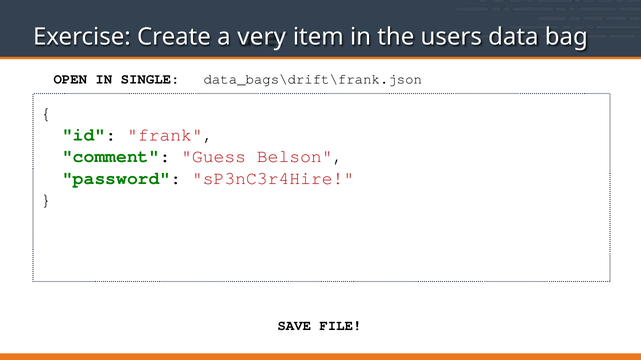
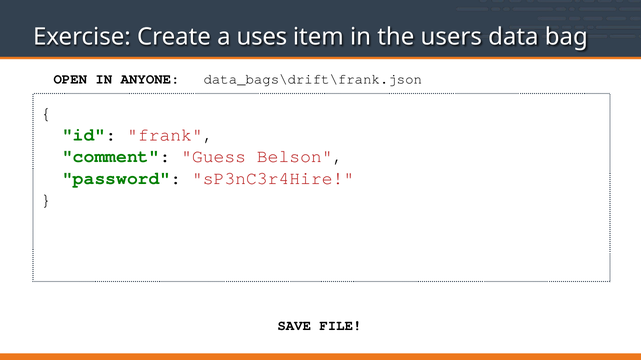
very: very -> uses (262, 37)
SINGLE: SINGLE -> ANYONE (150, 79)
